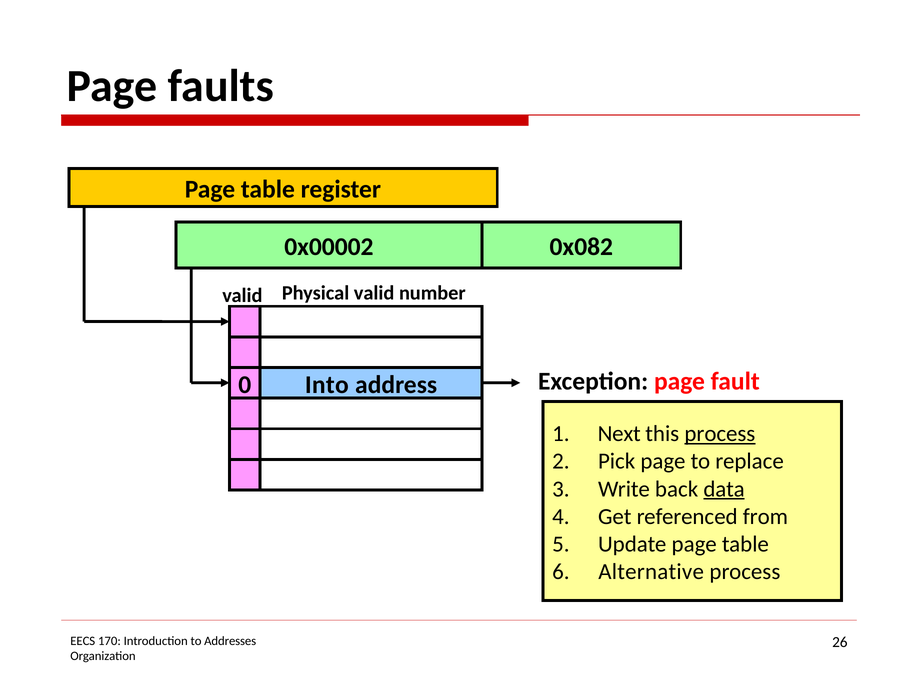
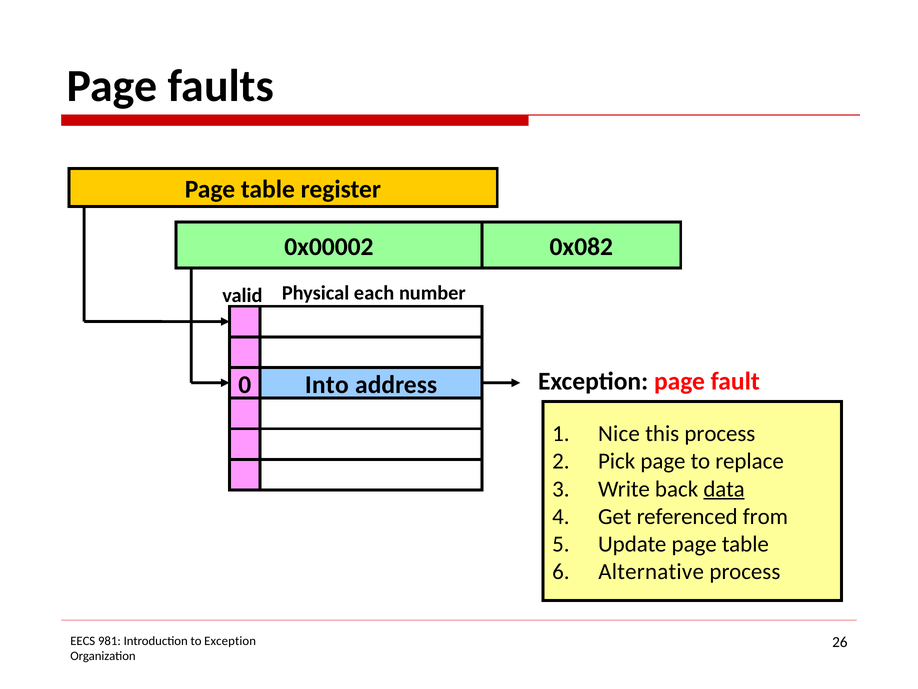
Physical valid: valid -> each (374, 293)
Next: Next -> Nice (619, 433)
process underline: present -> none (720, 433)
170: 170 -> 981 (109, 640)
to Addresses: Addresses -> Exception (230, 640)
